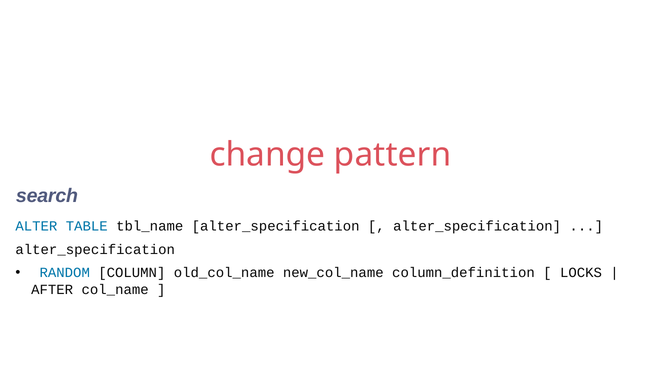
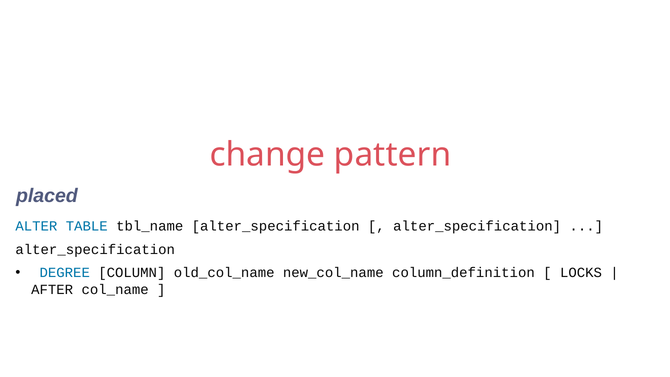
search: search -> placed (47, 196)
RANDOM: RANDOM -> DEGREE (65, 273)
